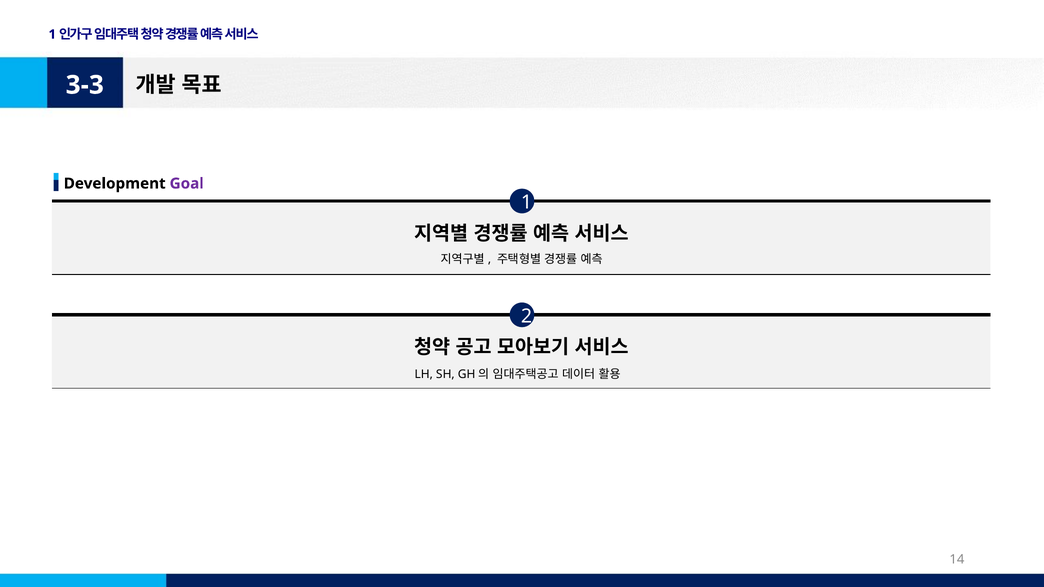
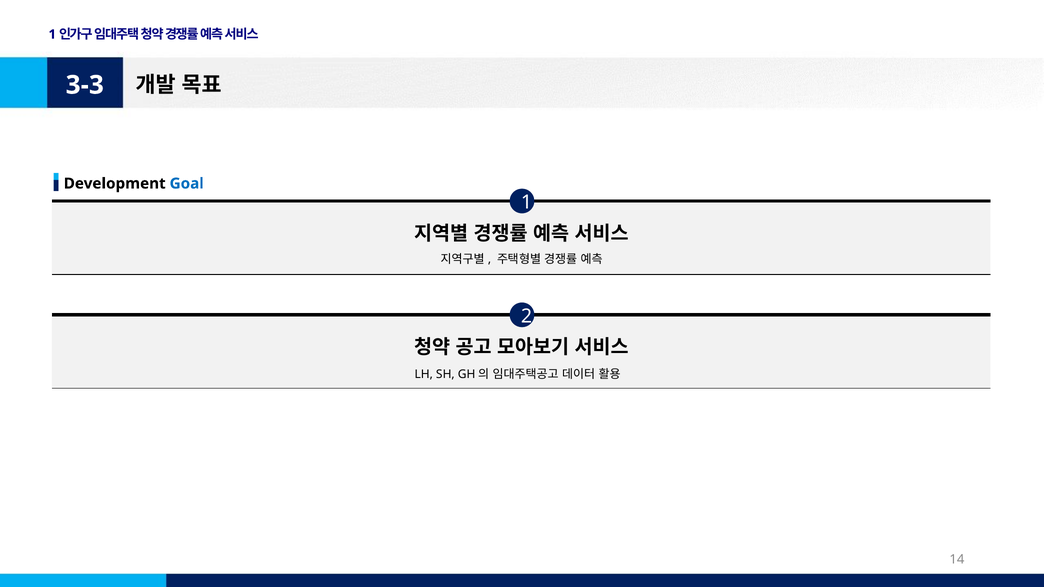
Goal colour: purple -> blue (187, 184)
